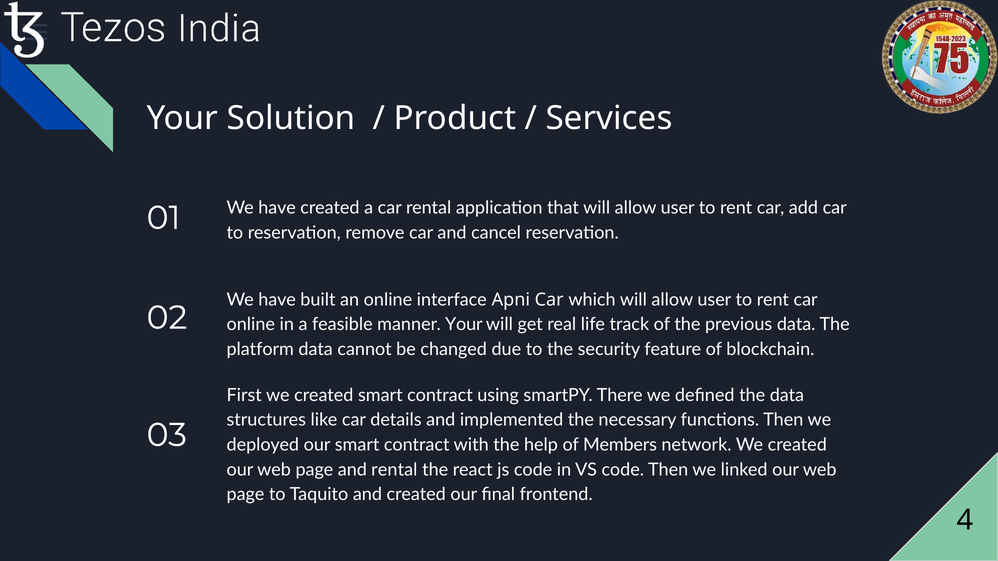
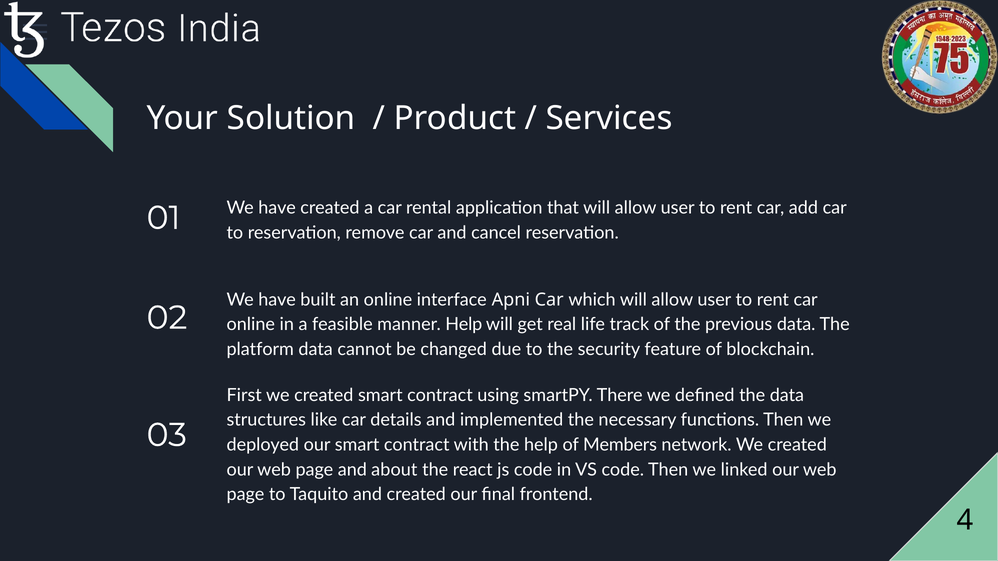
manner Your: Your -> Help (464, 325)
and rental: rental -> about (394, 470)
